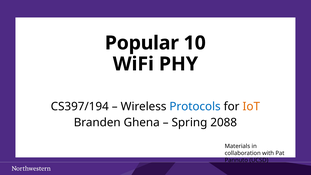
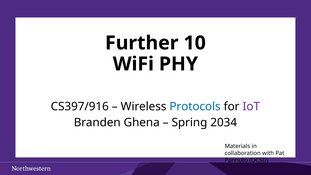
Popular: Popular -> Further (142, 43)
CS397/194: CS397/194 -> CS397/916 (80, 107)
IoT colour: orange -> purple (251, 107)
2088: 2088 -> 2034 (224, 122)
